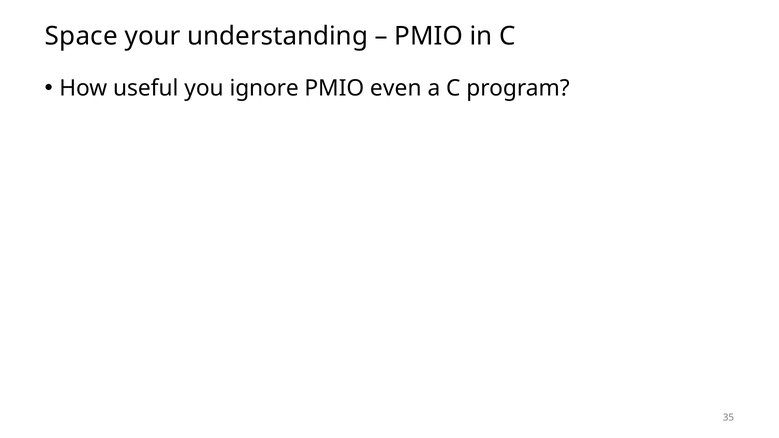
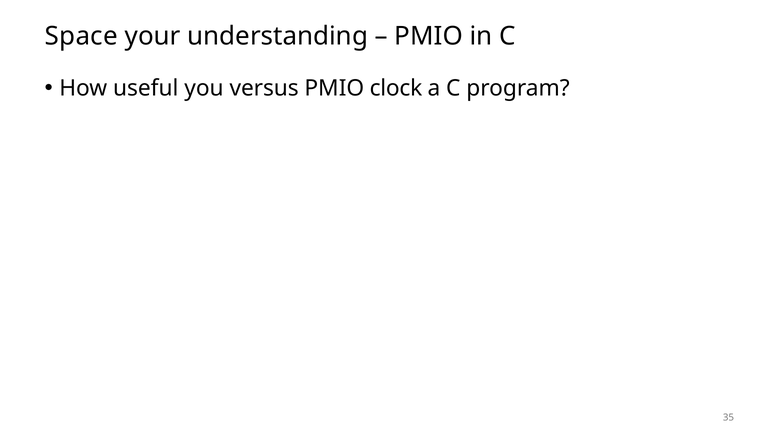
ignore: ignore -> versus (264, 88)
even: even -> clock (396, 88)
